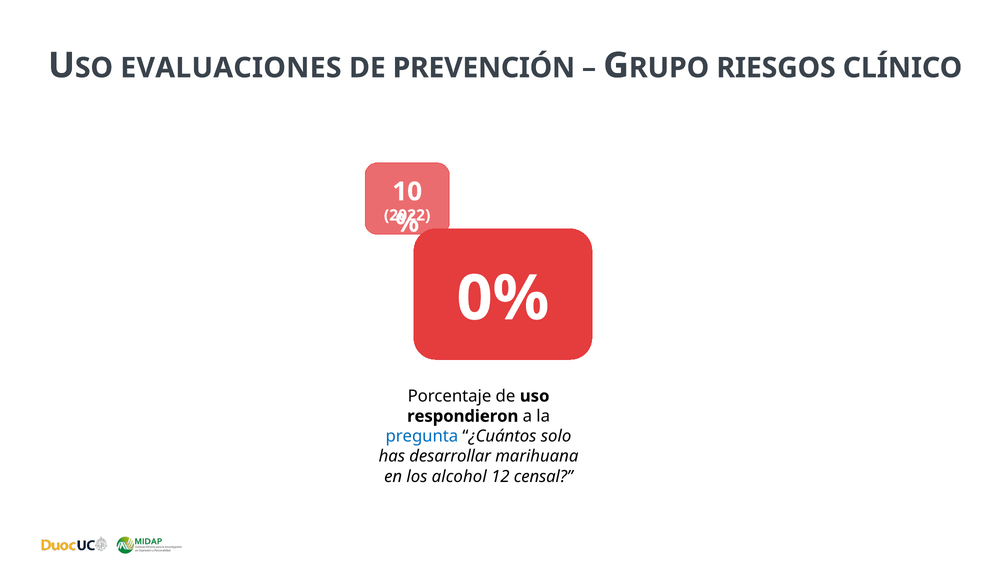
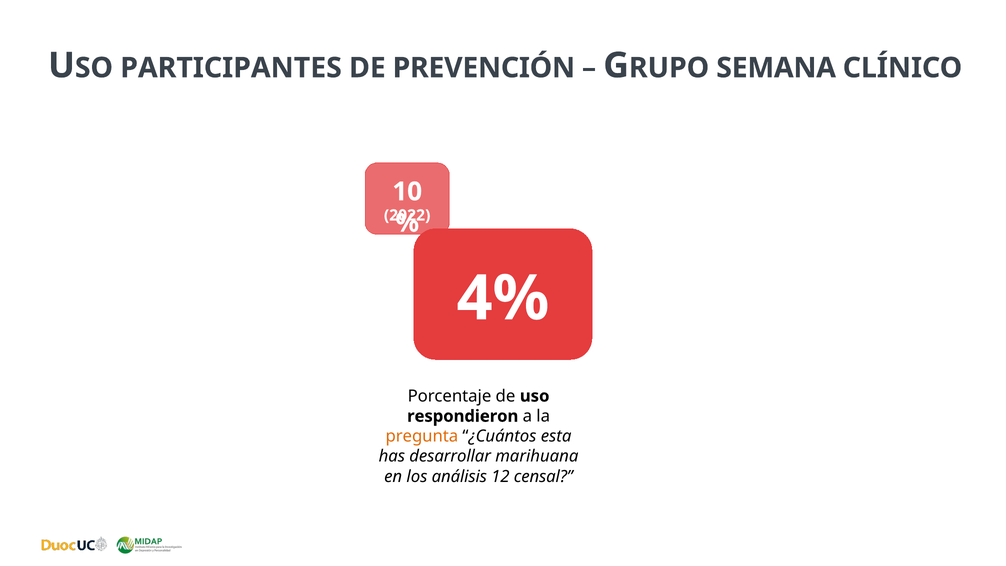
EVALUACIONES: EVALUACIONES -> PARTICIPANTES (231, 68)
RIESGOS: RIESGOS -> SEMANA (776, 68)
0%: 0% -> 4% (503, 298)
pregunta colour: blue -> orange (422, 436)
solo: solo -> esta (556, 436)
alcohol: alcohol -> análisis (459, 476)
